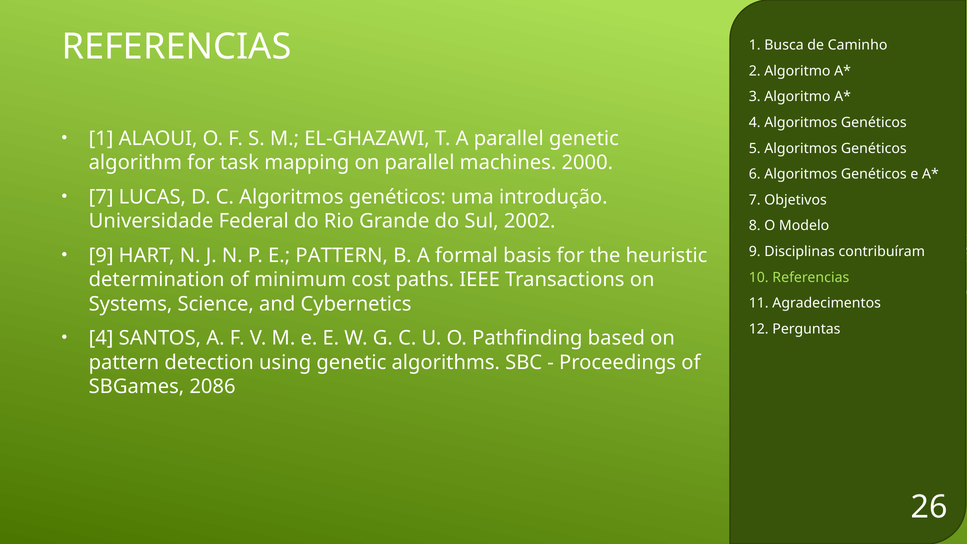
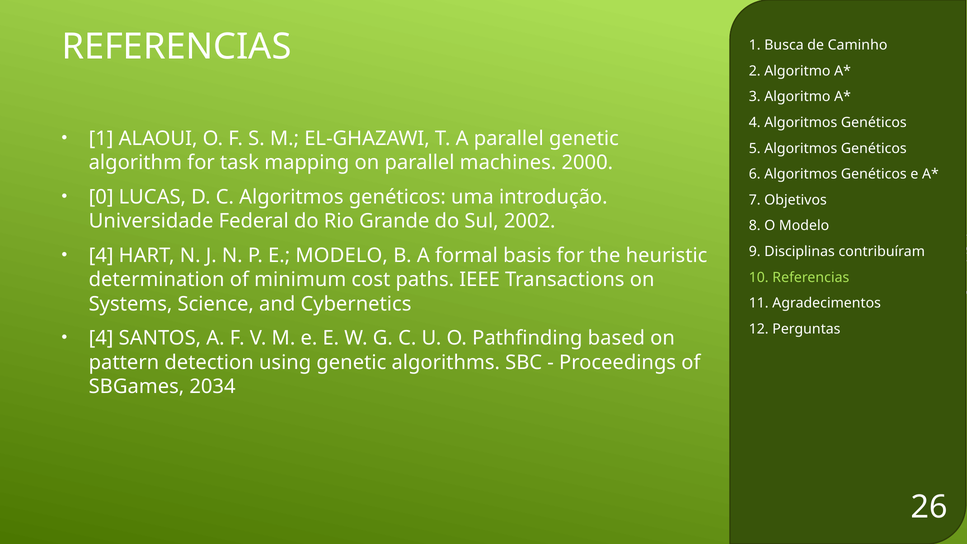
7: 7 -> 0 (101, 197)
9: 9 -> 4 (101, 255)
E PATTERN: PATTERN -> MODELO (342, 255)
2086: 2086 -> 2034 (212, 387)
